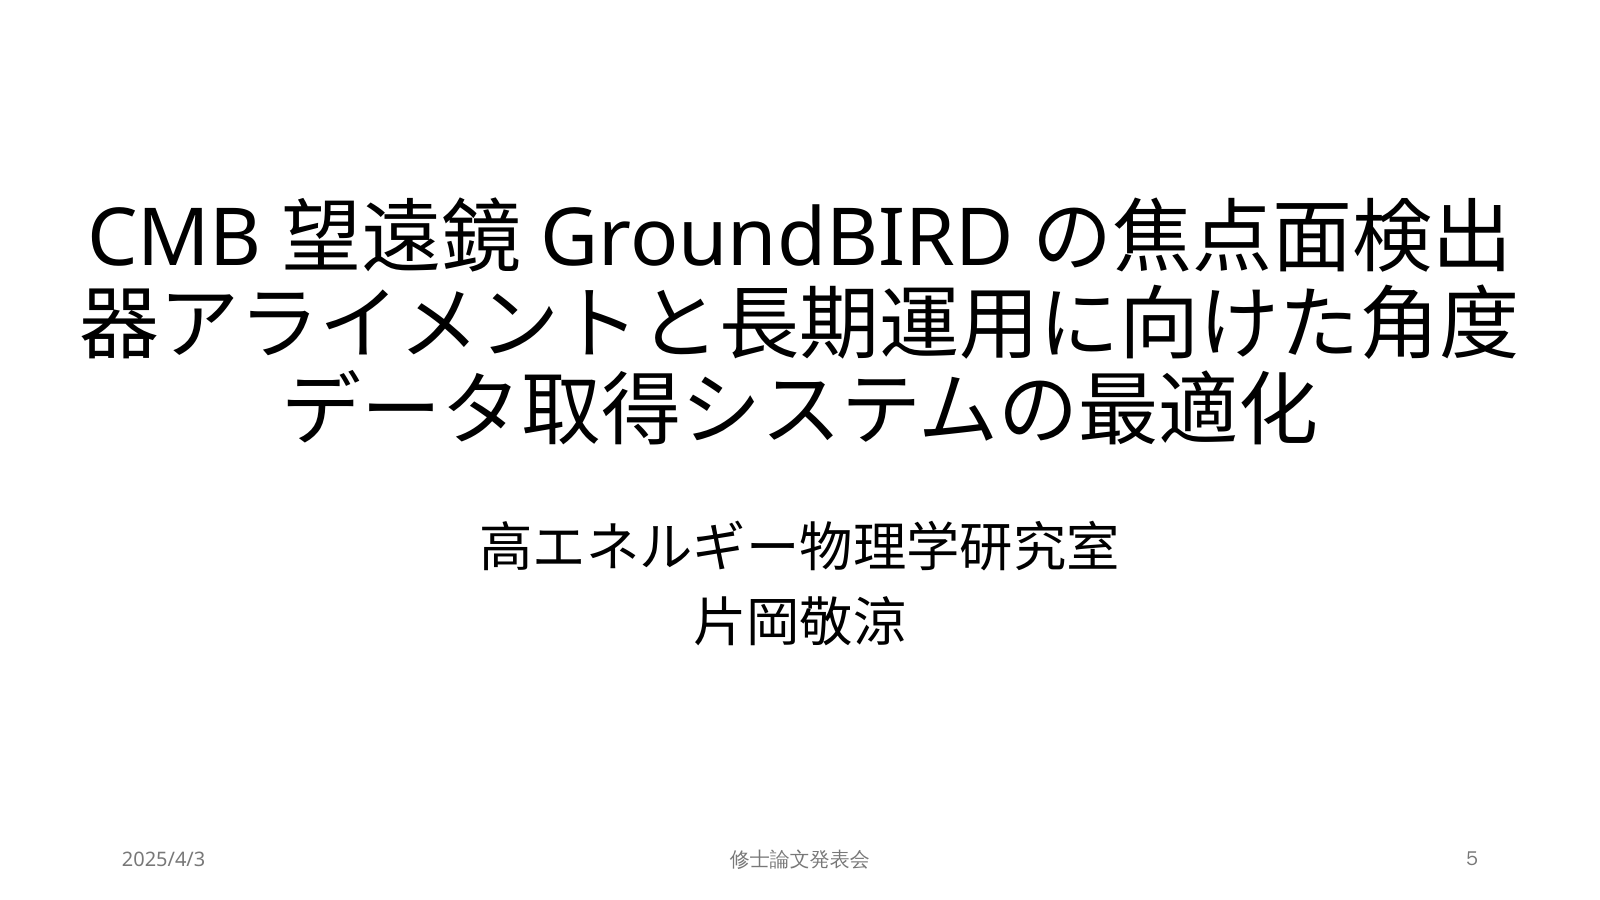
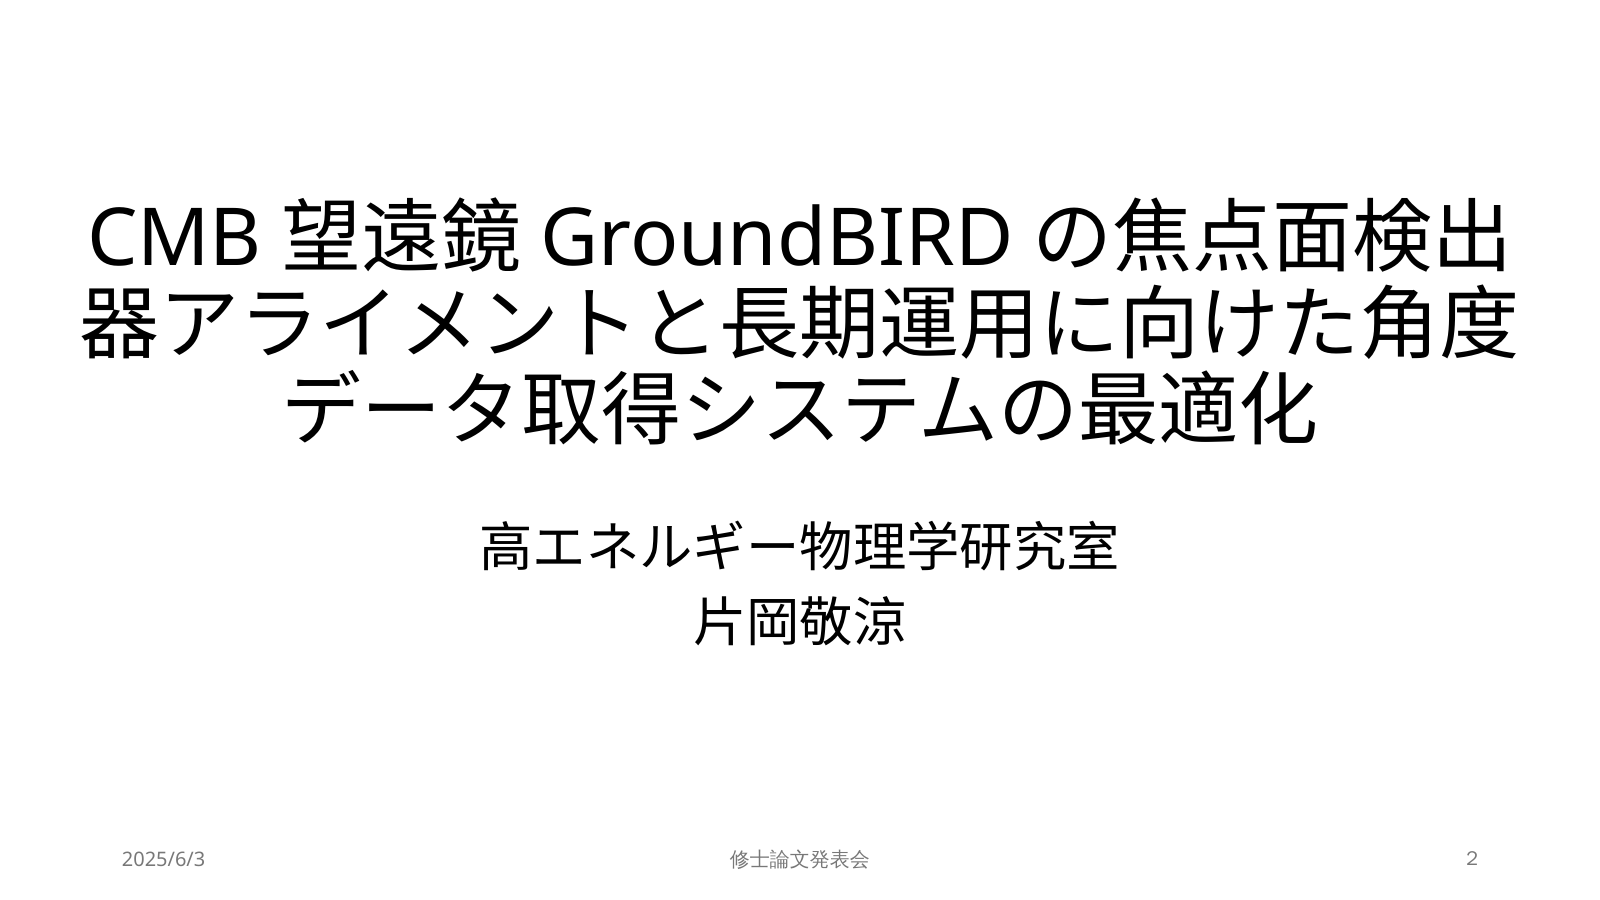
2025/4/3: 2025/4/3 -> 2025/6/3 (164, 859)
5: 5 -> 2 (1472, 859)
